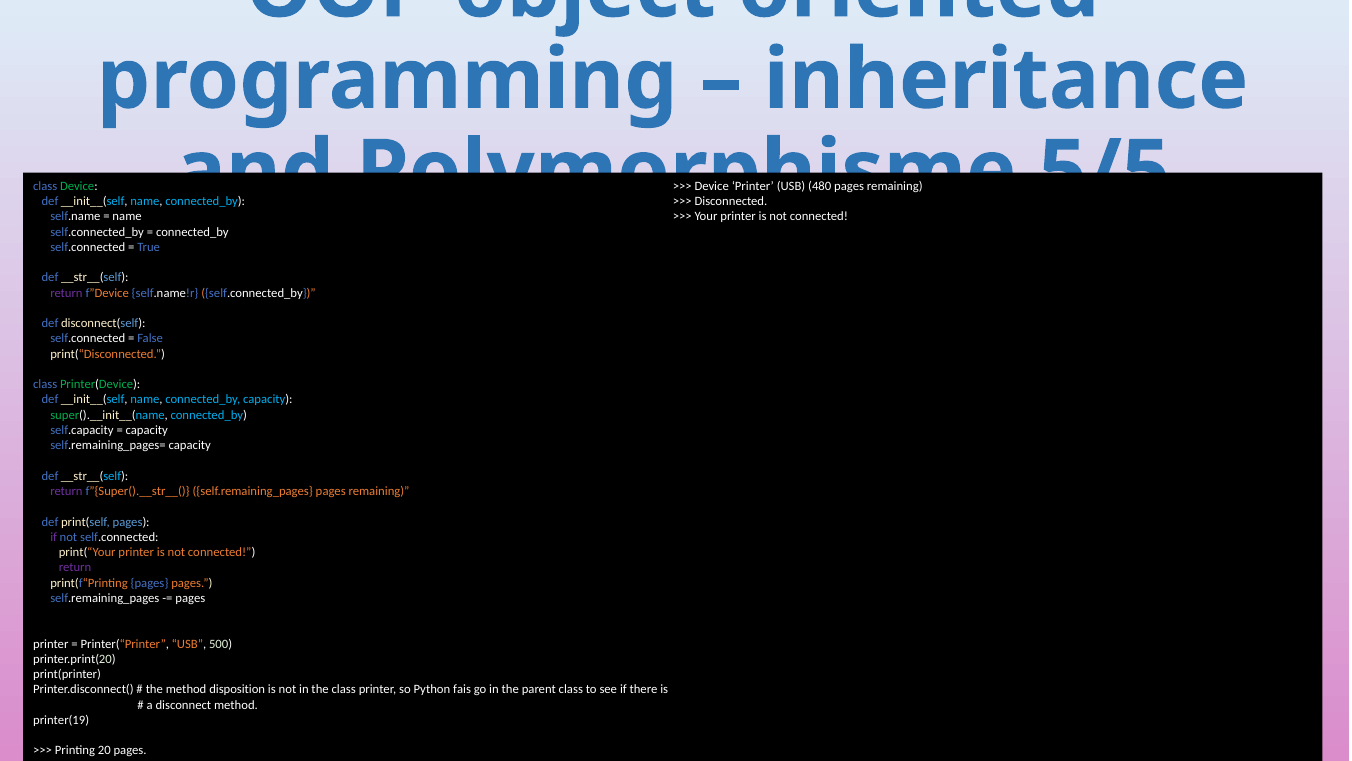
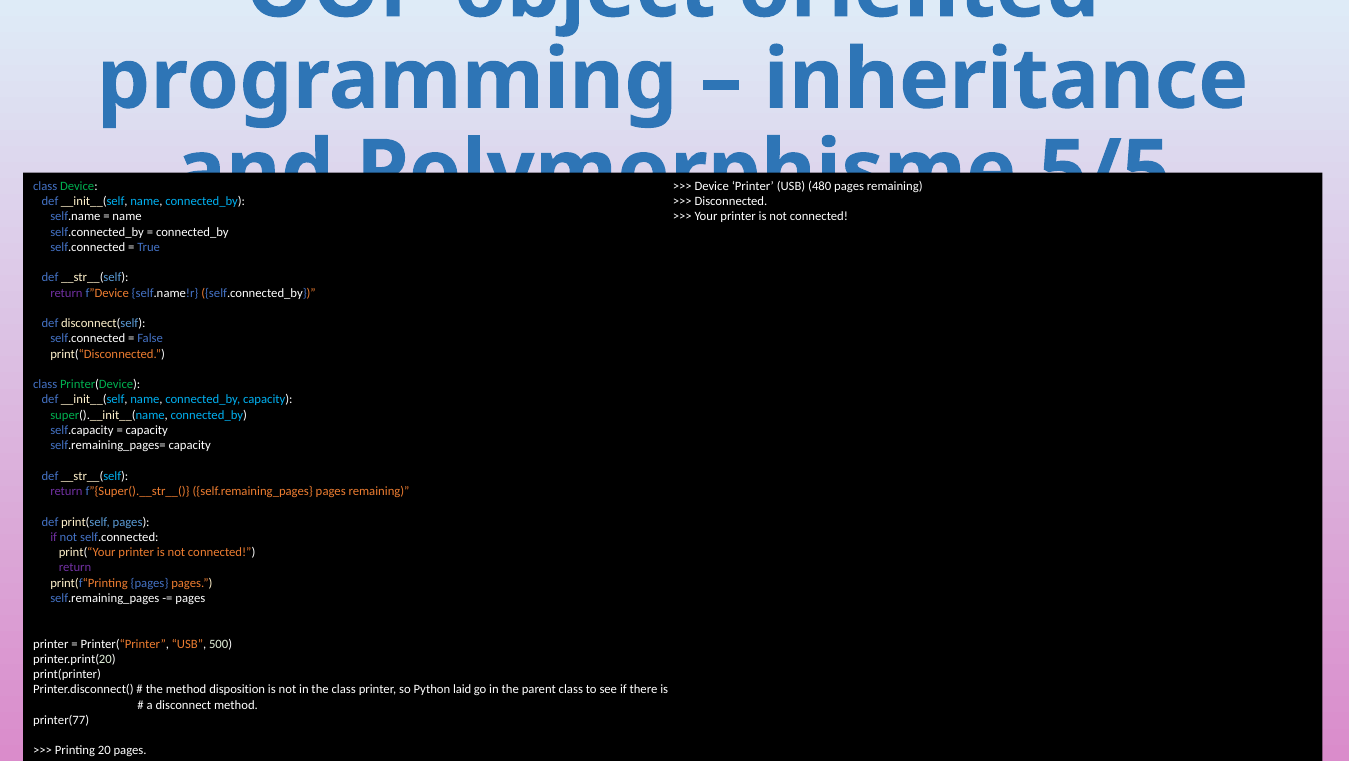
fais: fais -> laid (462, 689)
printer(19: printer(19 -> printer(77 (61, 720)
